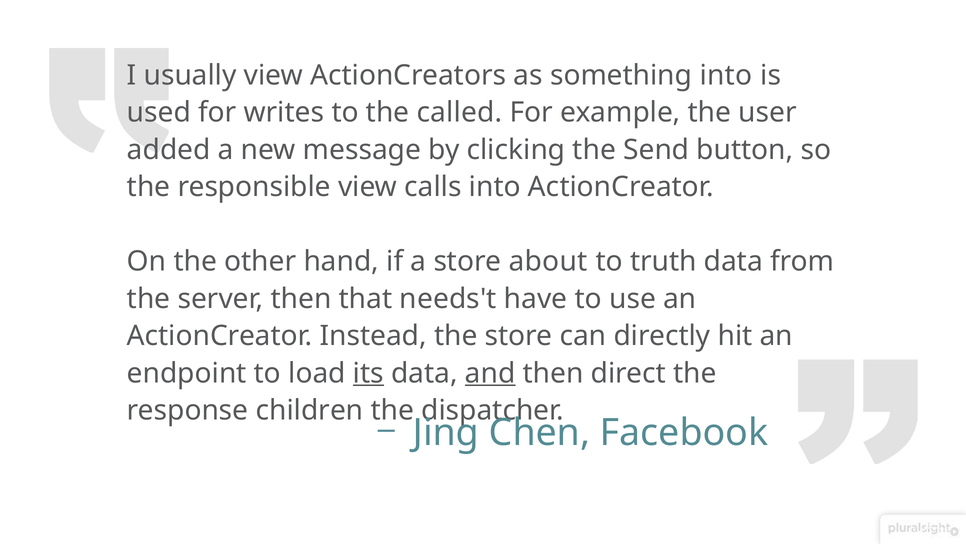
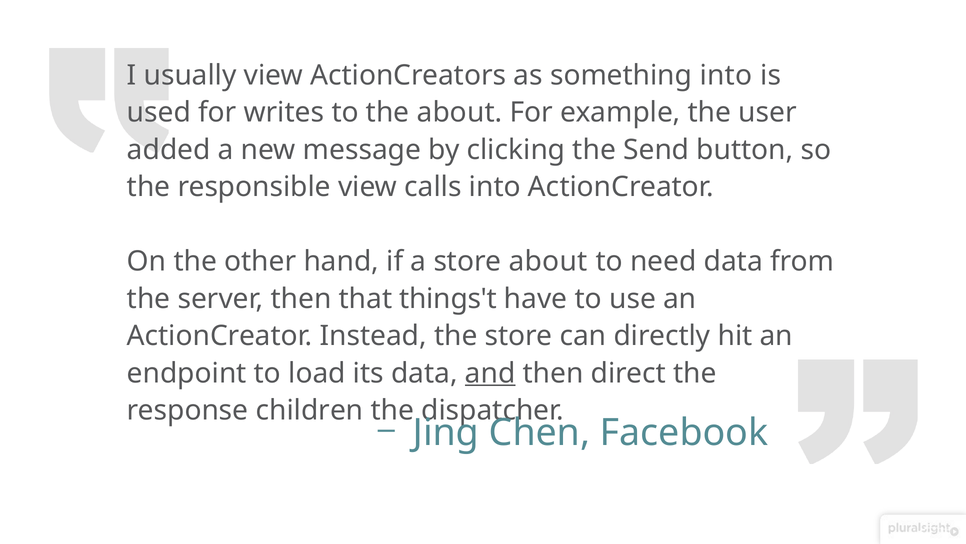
the called: called -> about (459, 112)
truth: truth -> need (663, 261)
needs't: needs't -> things't (448, 298)
its underline: present -> none (368, 373)
